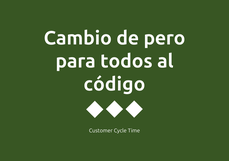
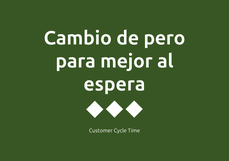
todos: todos -> mejor (126, 61)
código: código -> espera (114, 84)
